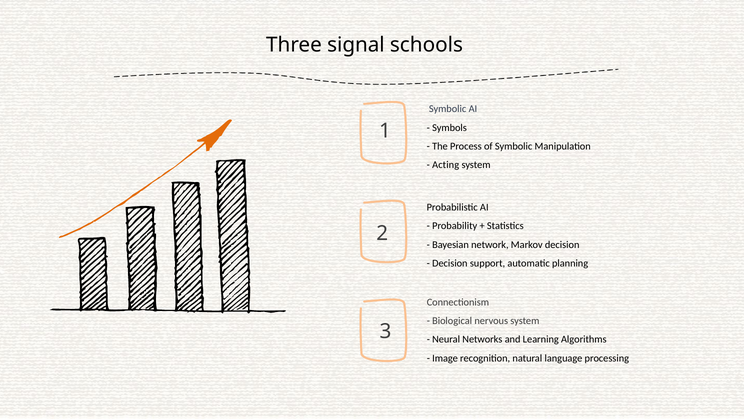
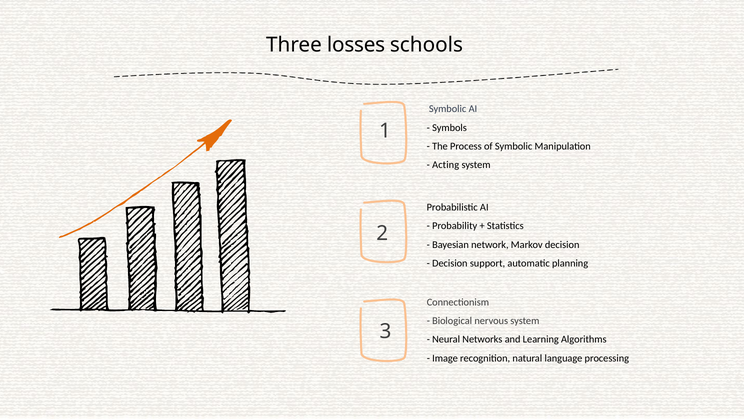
signal: signal -> losses (356, 45)
